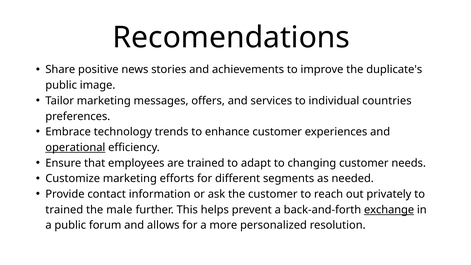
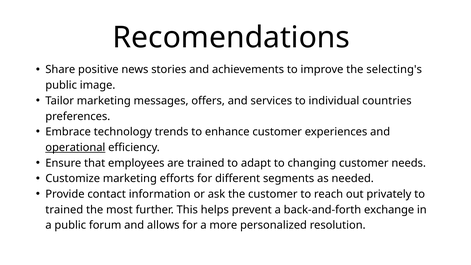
duplicate's: duplicate's -> selecting's (394, 70)
male: male -> most (119, 210)
exchange underline: present -> none (389, 210)
